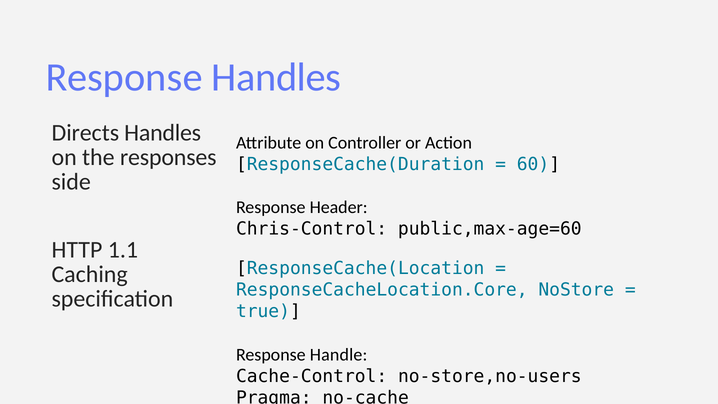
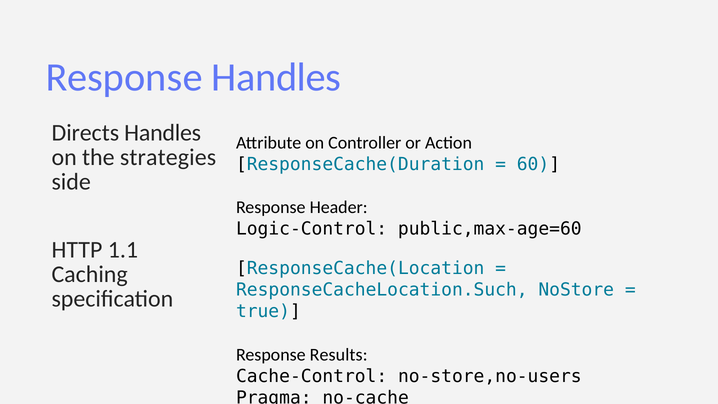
responses: responses -> strategies (168, 157)
Chris-Control: Chris-Control -> Logic-Control (312, 229)
ResponseCacheLocation.Core: ResponseCacheLocation.Core -> ResponseCacheLocation.Such (382, 290)
Handle: Handle -> Results (339, 355)
